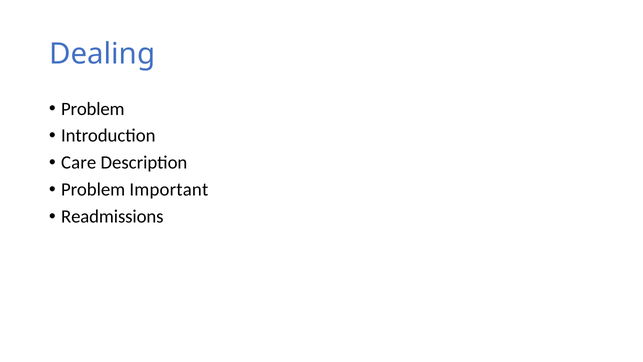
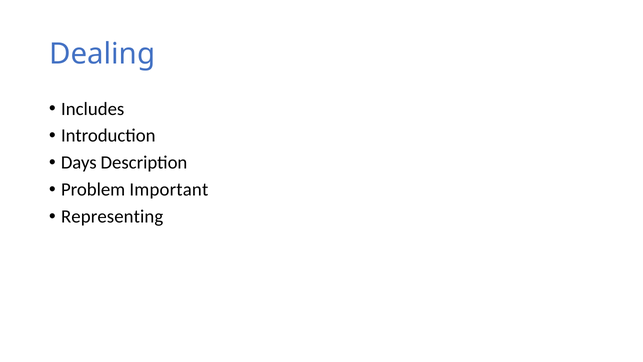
Problem: Problem -> Includes (93, 109)
Care: Care -> Days (79, 163)
Readmissions: Readmissions -> Representing (112, 217)
